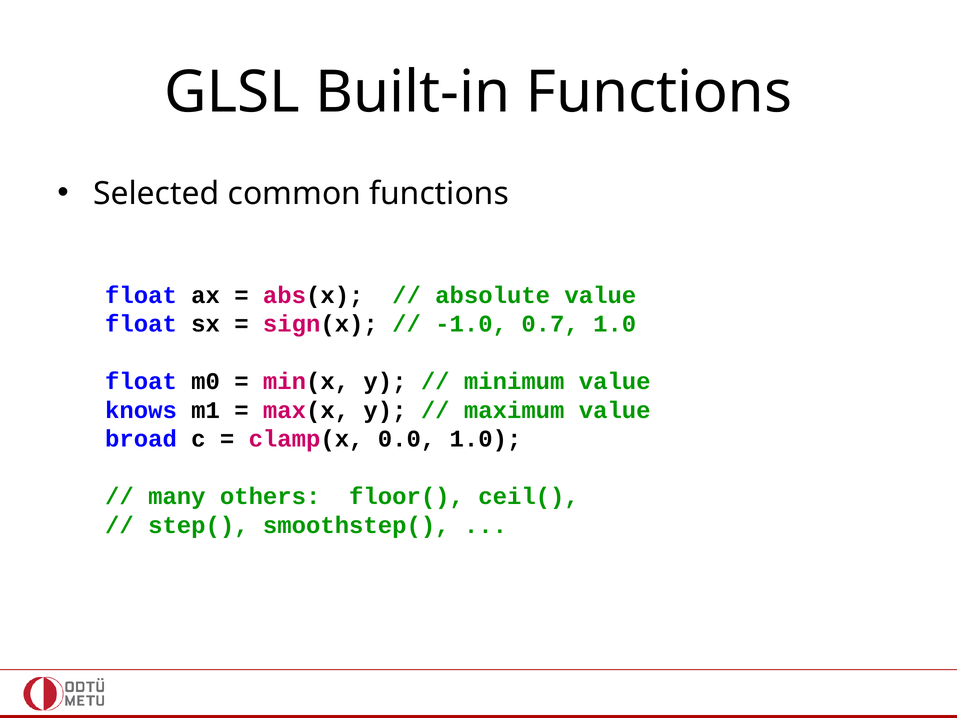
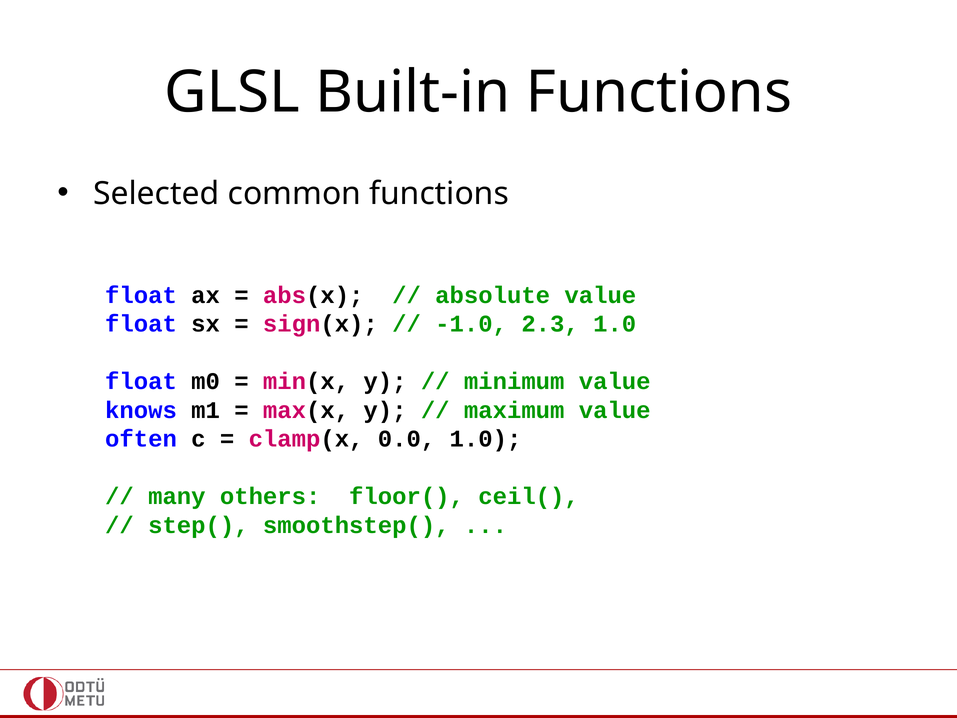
0.7: 0.7 -> 2.3 (550, 324)
broad: broad -> often (141, 439)
